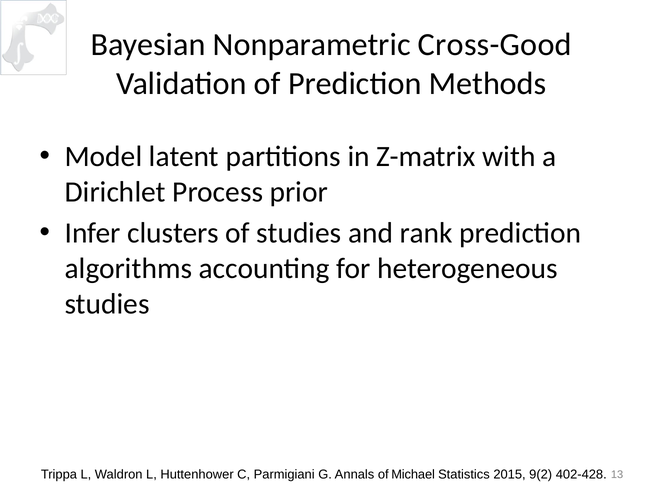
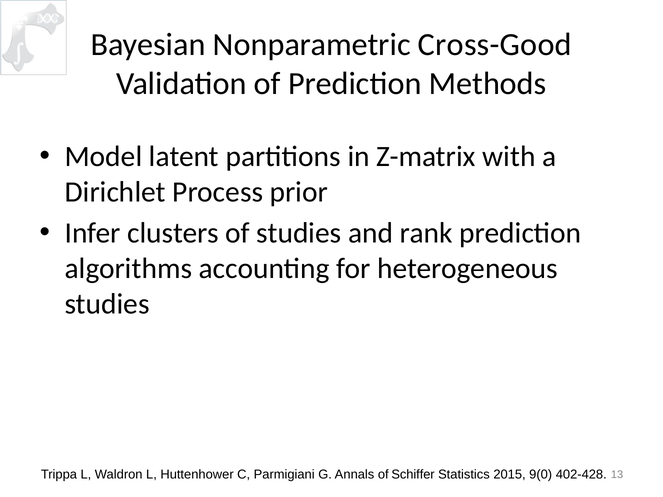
Michael: Michael -> Schiffer (413, 475)
9(2: 9(2 -> 9(0 (541, 475)
